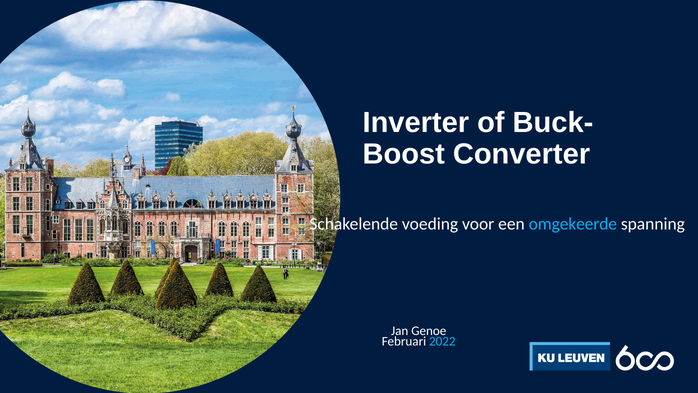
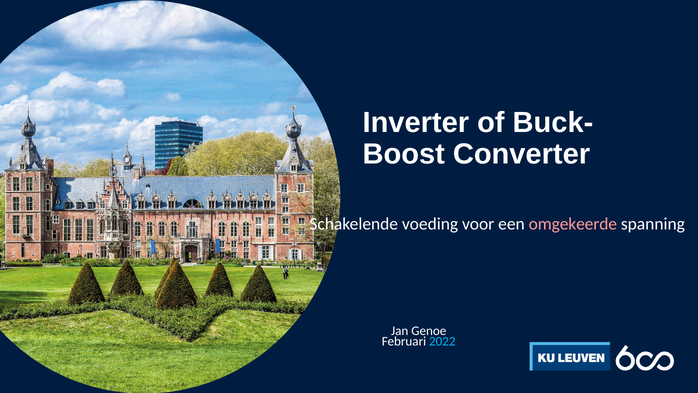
omgekeerde colour: light blue -> pink (573, 224)
